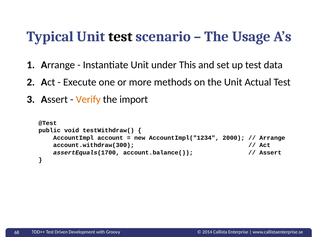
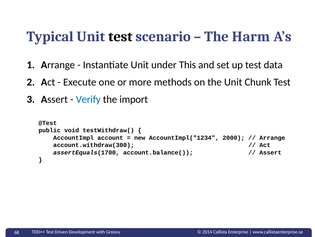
Usage: Usage -> Harm (251, 37)
Actual: Actual -> Chunk (258, 82)
Verify colour: orange -> blue (88, 99)
